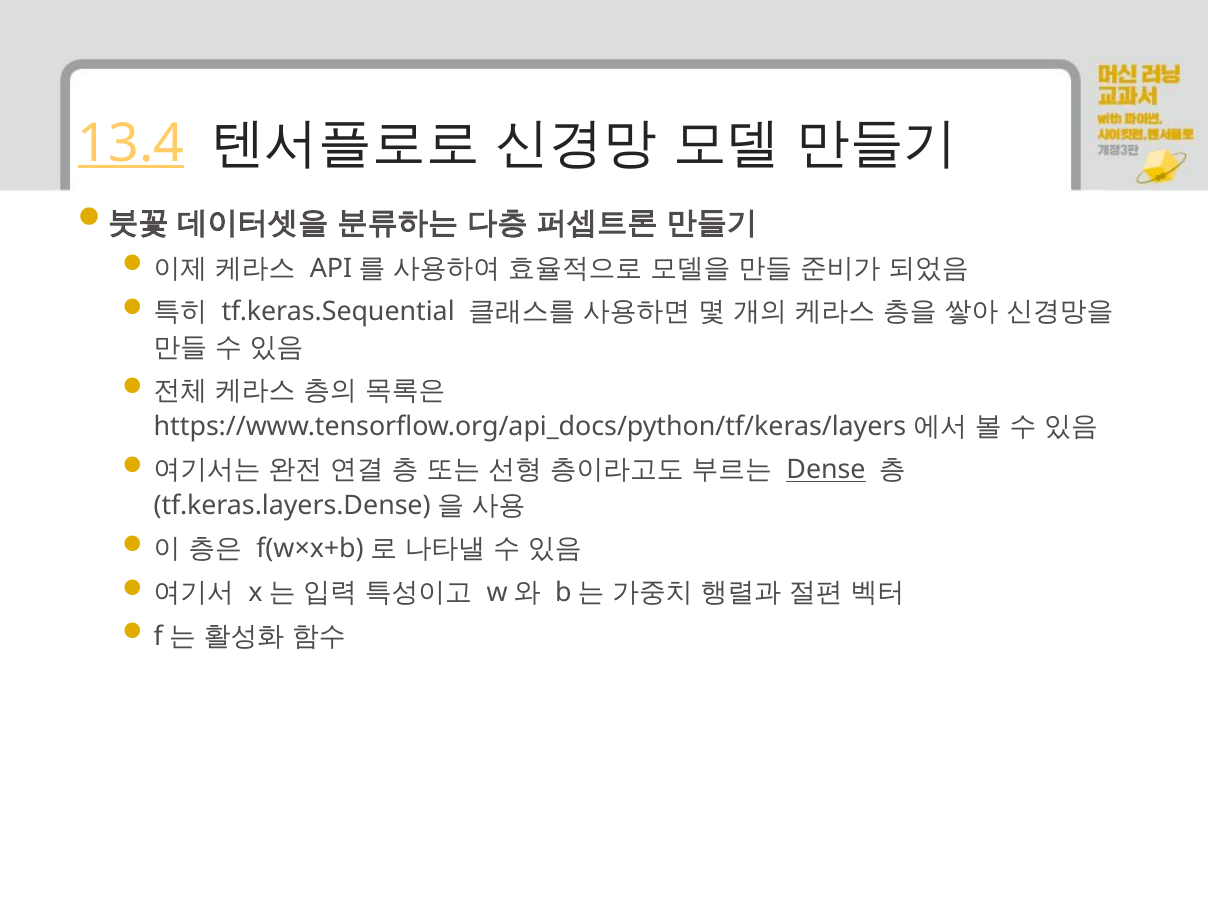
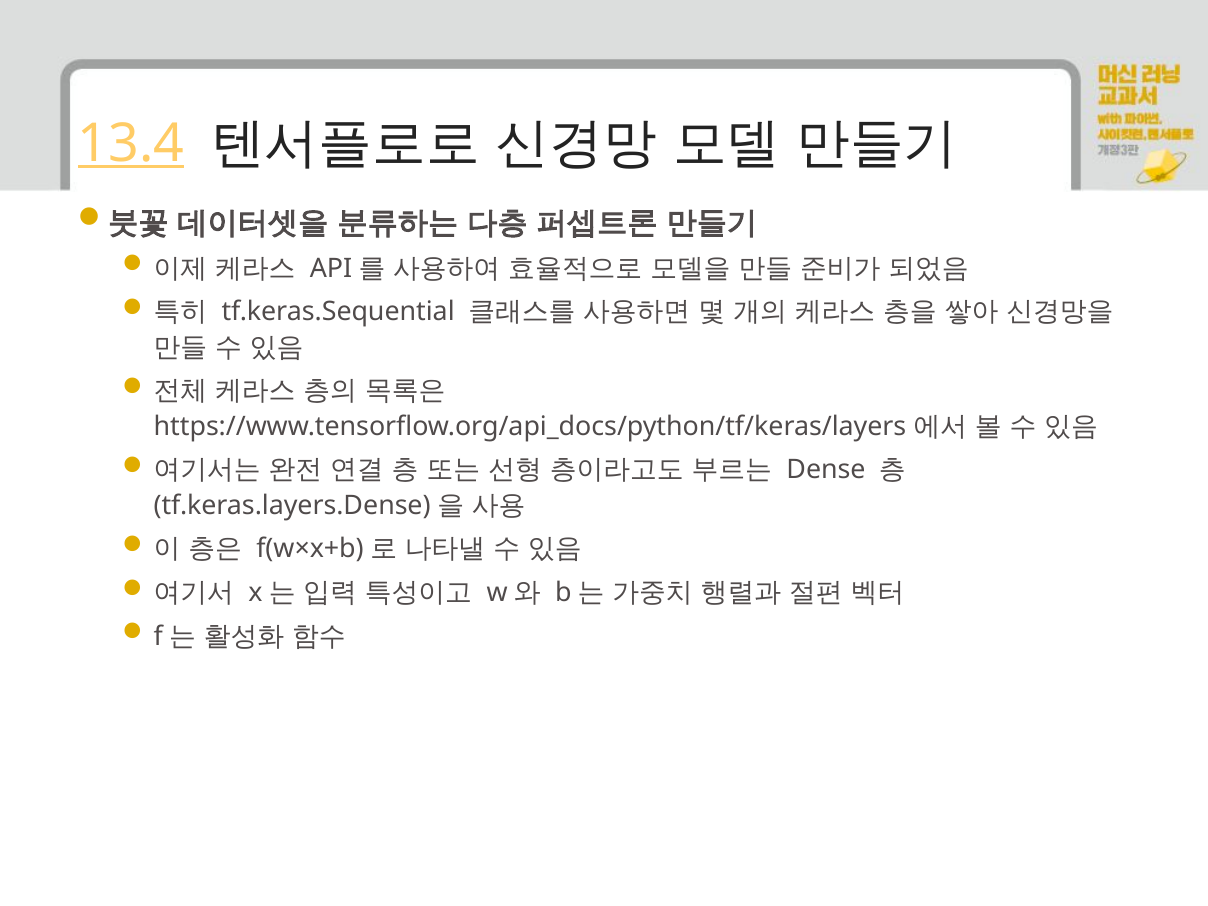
Dense underline: present -> none (826, 470)
